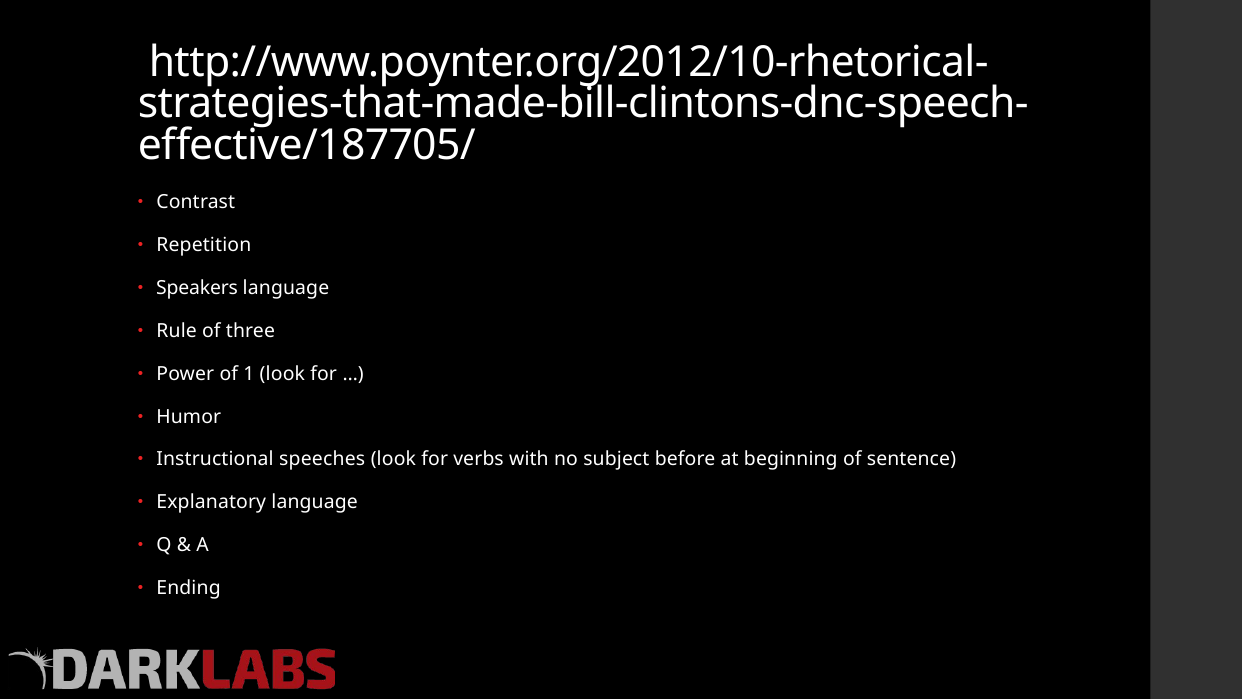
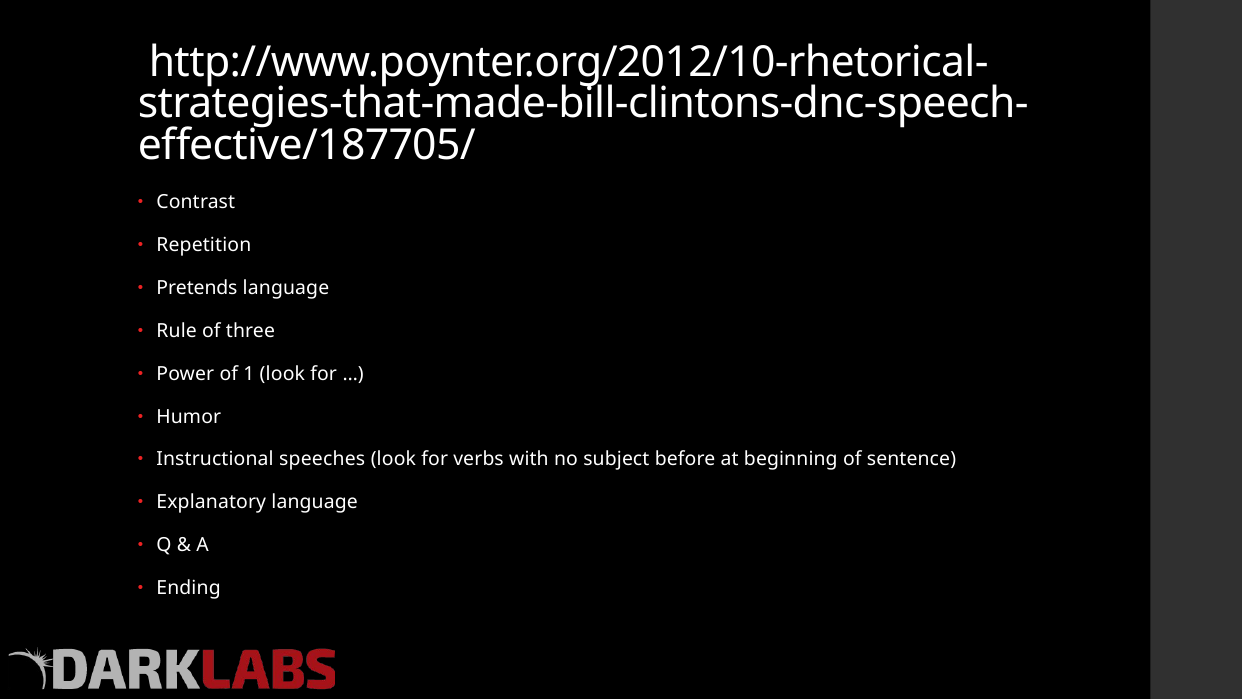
Speakers: Speakers -> Pretends (197, 288)
